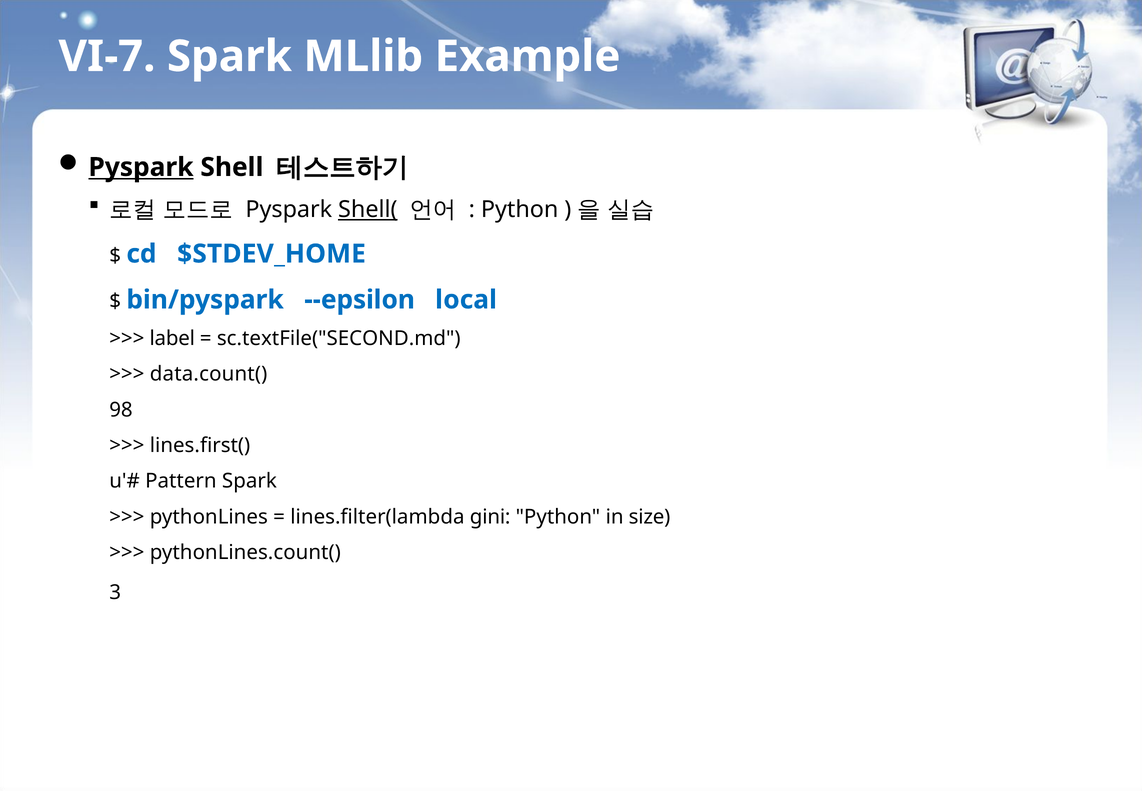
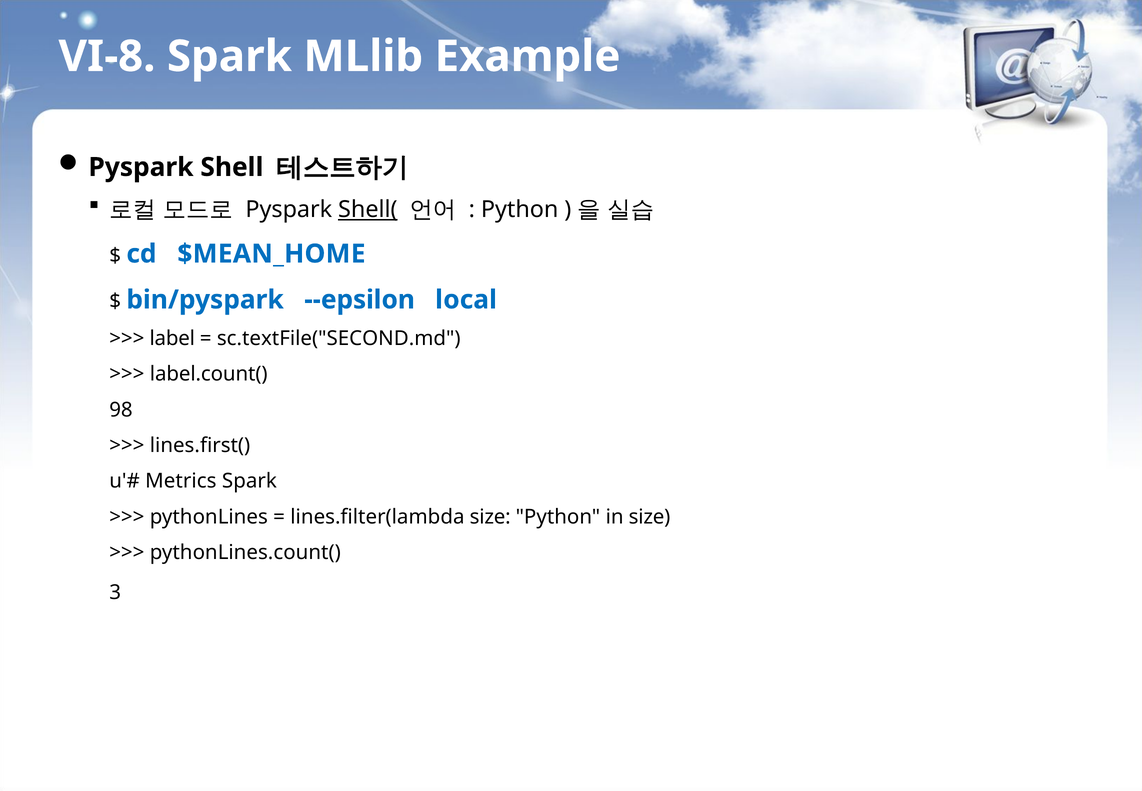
VI-7: VI-7 -> VI-8 (107, 56)
Pyspark underline: present -> none (141, 167)
$STDEV_HOME: $STDEV_HOME -> $MEAN_HOME (271, 254)
data.count(: data.count( -> label.count( (209, 374)
Pattern: Pattern -> Metrics (181, 481)
lines.filter(lambda gini: gini -> size (490, 517)
